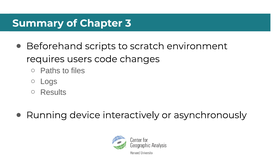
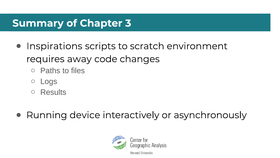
Beforehand: Beforehand -> Inspirations (54, 46)
users: users -> away (79, 59)
